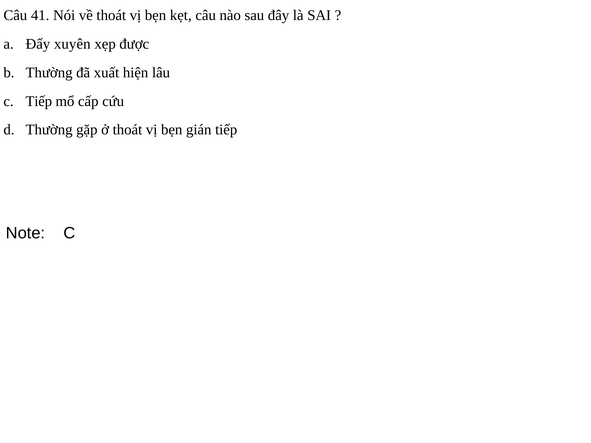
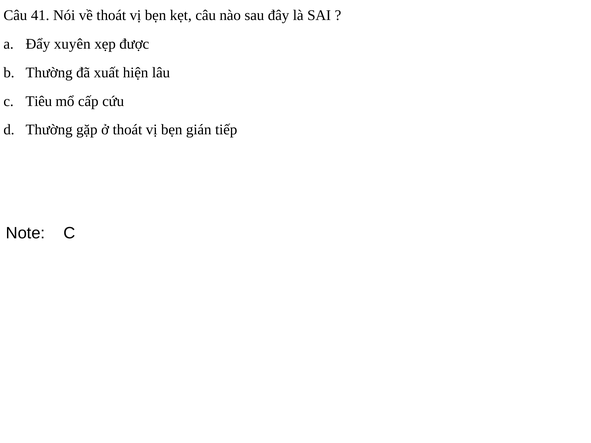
c Tiếp: Tiếp -> Tiêu (39, 101)
